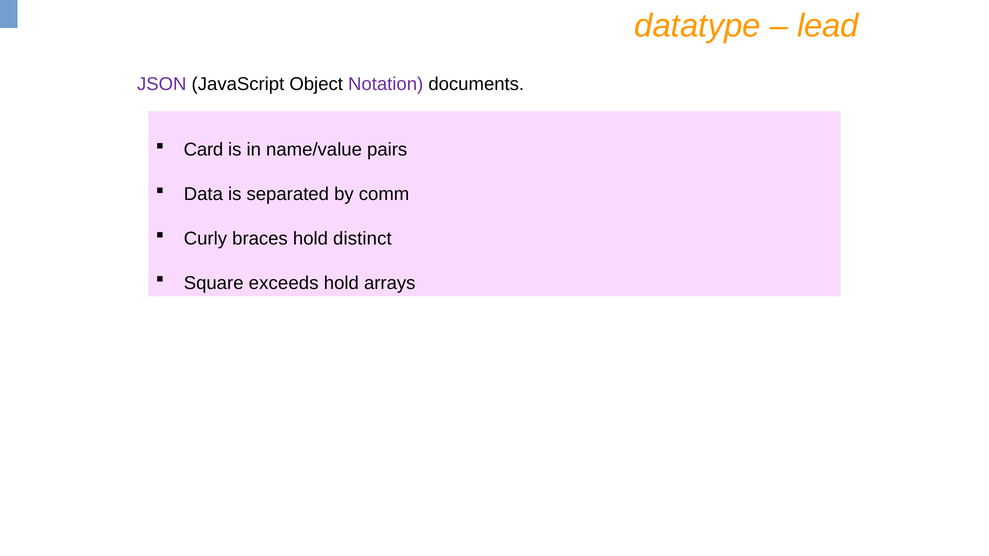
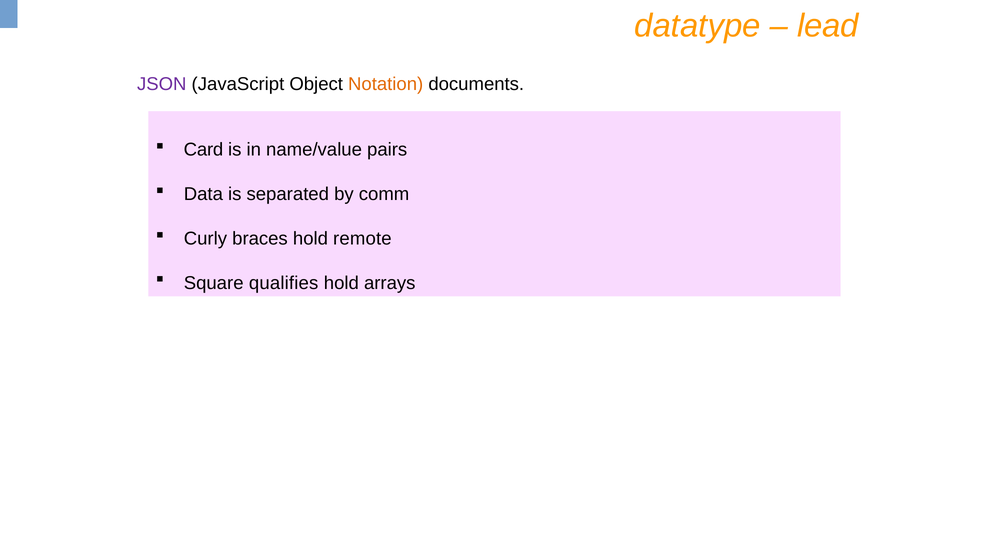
Notation colour: purple -> orange (386, 84)
distinct: distinct -> remote (362, 239)
exceeds: exceeds -> qualifies (284, 283)
